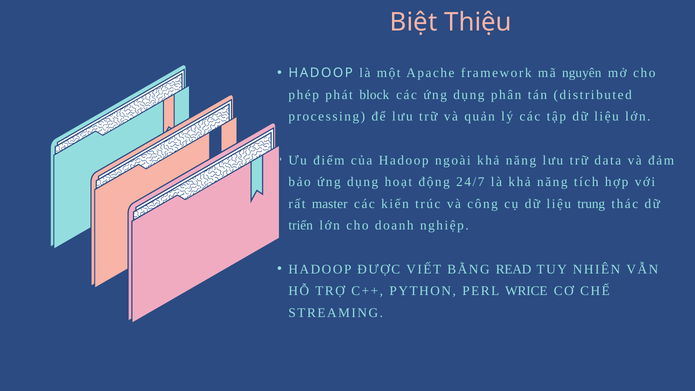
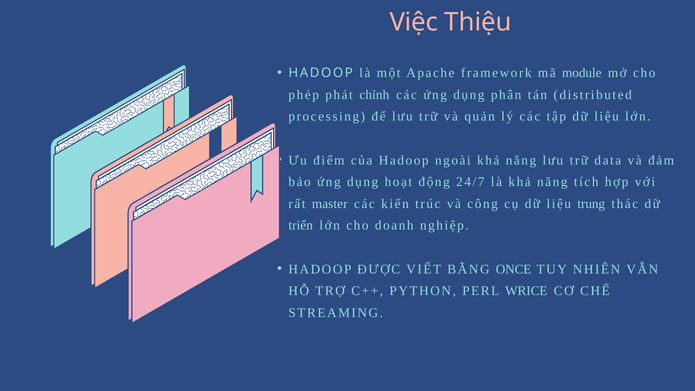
Biệt: Biệt -> Việc (414, 22)
nguyên: nguyên -> module (582, 73)
block: block -> chỉnh (374, 95)
READ: READ -> ONCE (514, 269)
